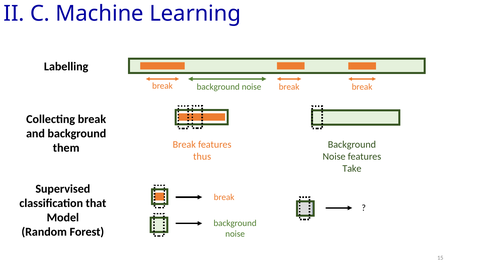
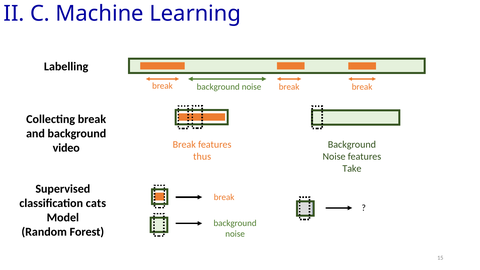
them: them -> video (66, 148)
that: that -> cats (96, 203)
